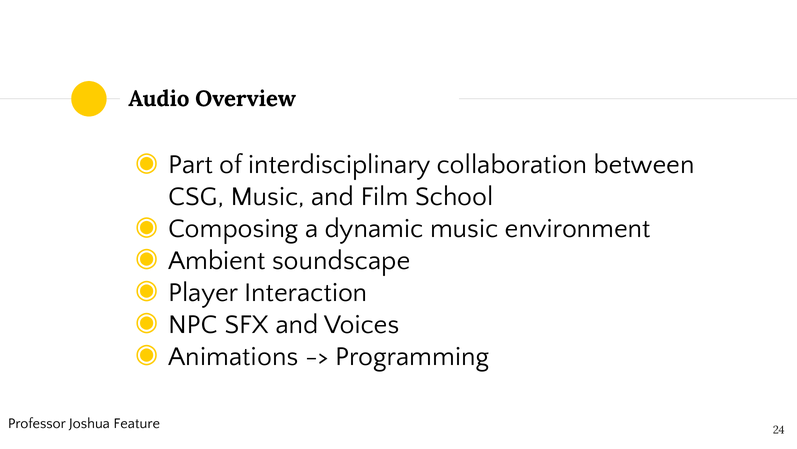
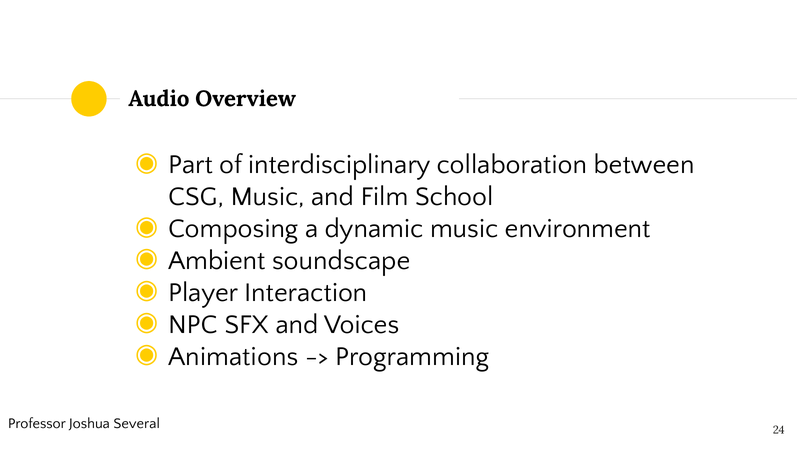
Feature: Feature -> Several (137, 423)
